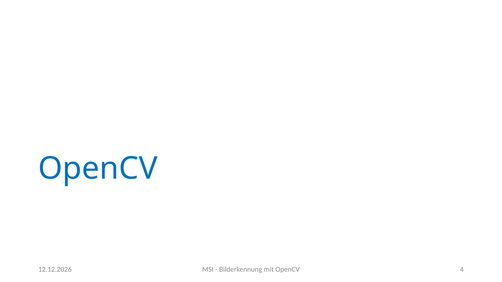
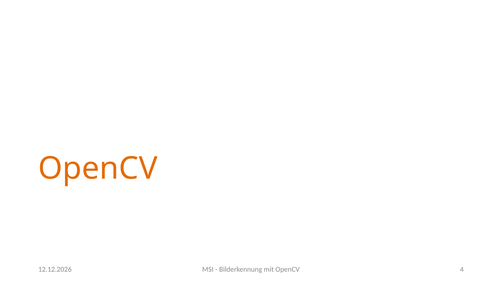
OpenCV colour: blue -> orange (98, 169)
